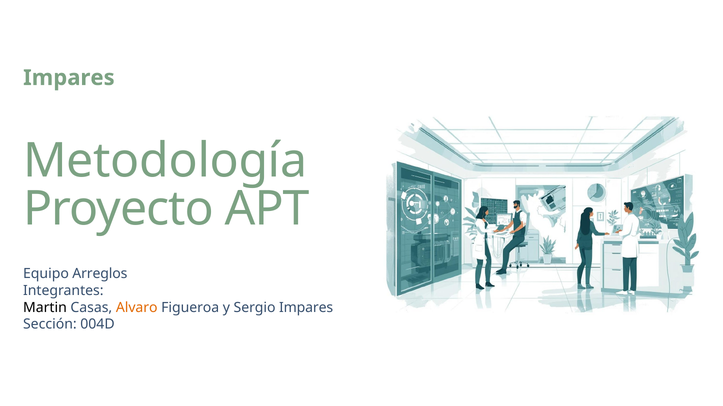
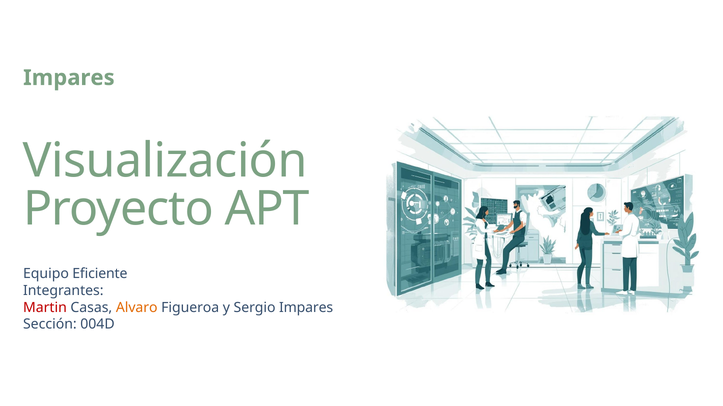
Metodología: Metodología -> Visualización (165, 161)
Arreglos: Arreglos -> Eficiente (100, 274)
Martin colour: black -> red (45, 308)
